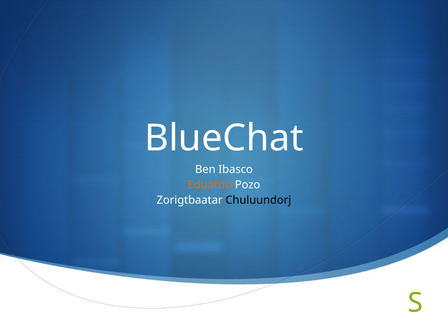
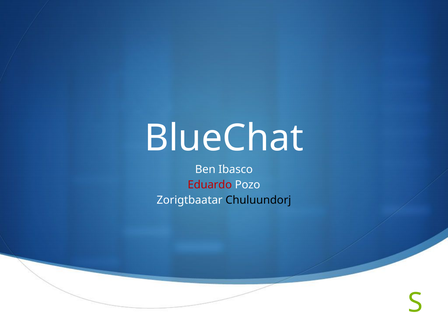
Eduardo colour: orange -> red (210, 185)
